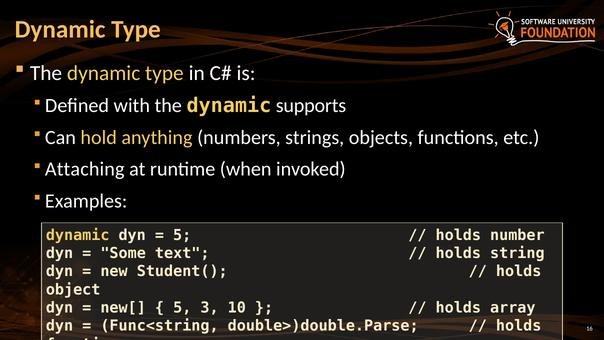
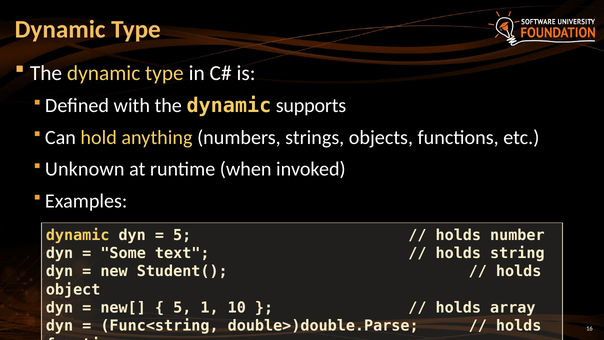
Attaching: Attaching -> Unknown (85, 169)
3: 3 -> 1 (210, 308)
